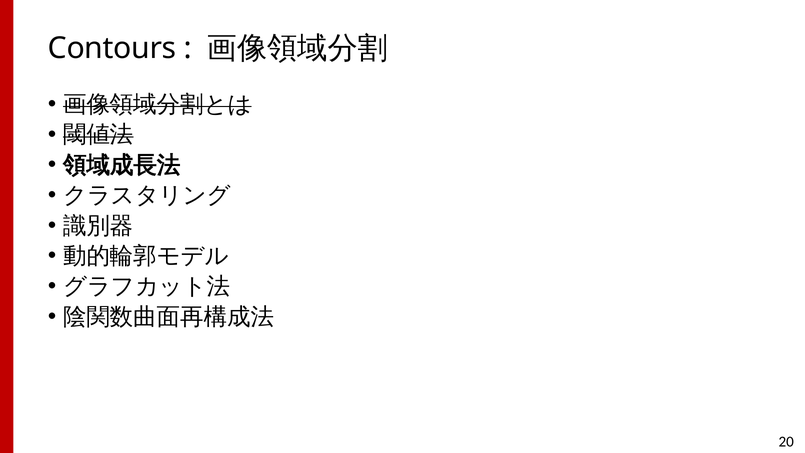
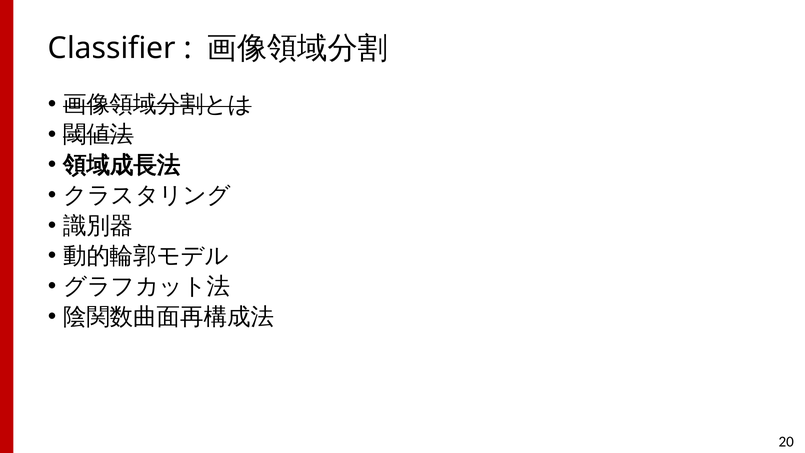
Contours: Contours -> Classifier (112, 48)
